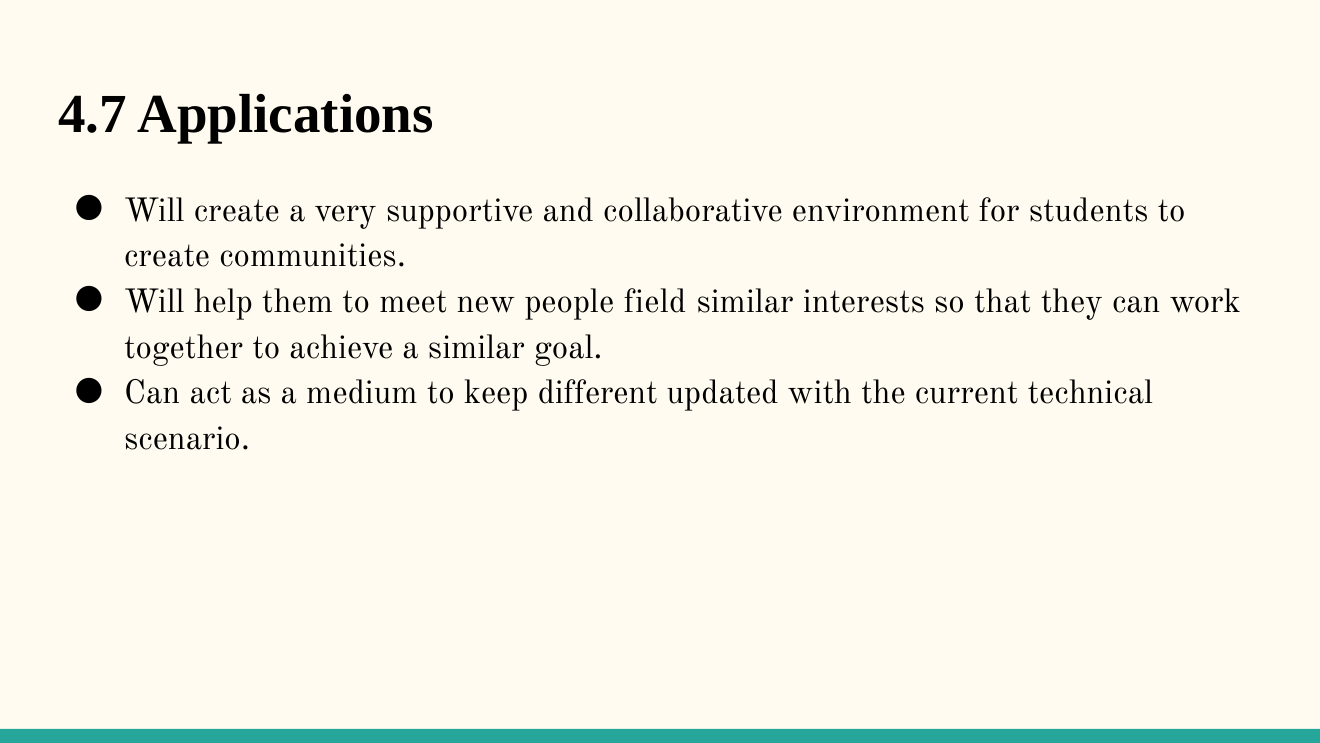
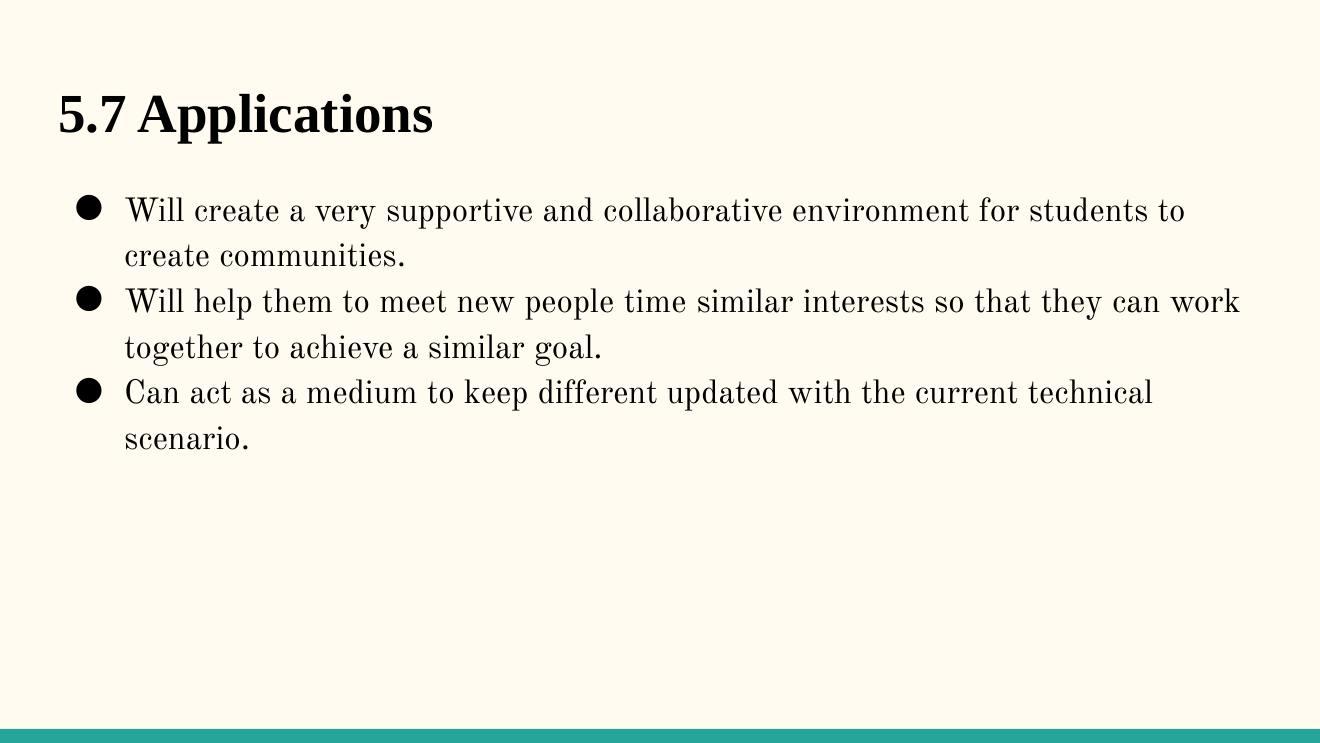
4.7: 4.7 -> 5.7 (93, 114)
field: field -> time (655, 301)
